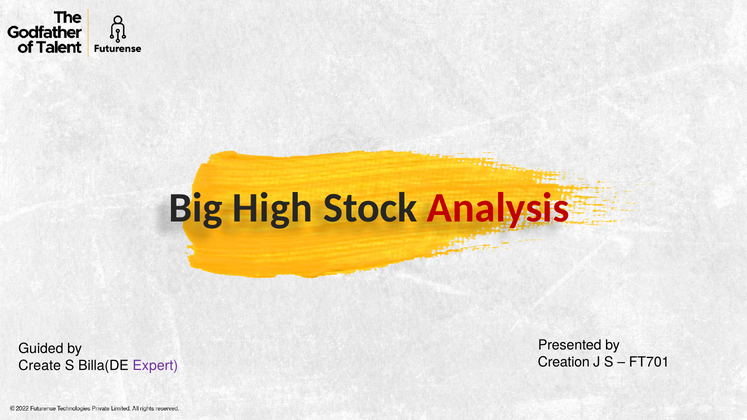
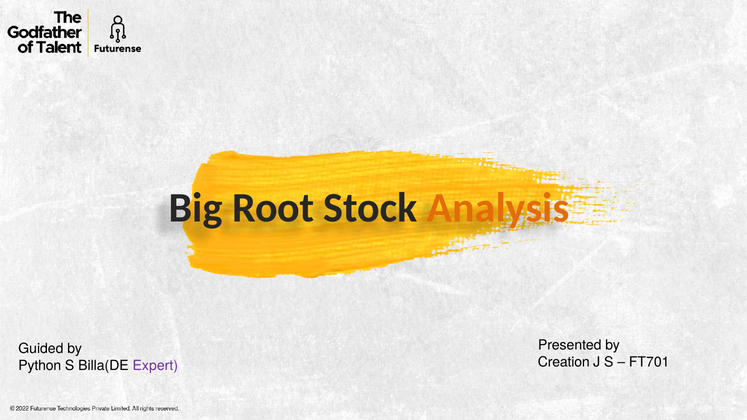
High: High -> Root (273, 208)
Analysis colour: red -> orange (498, 208)
Create: Create -> Python (40, 366)
